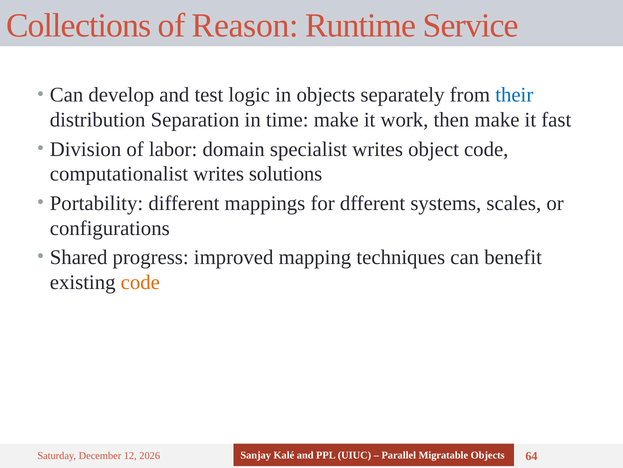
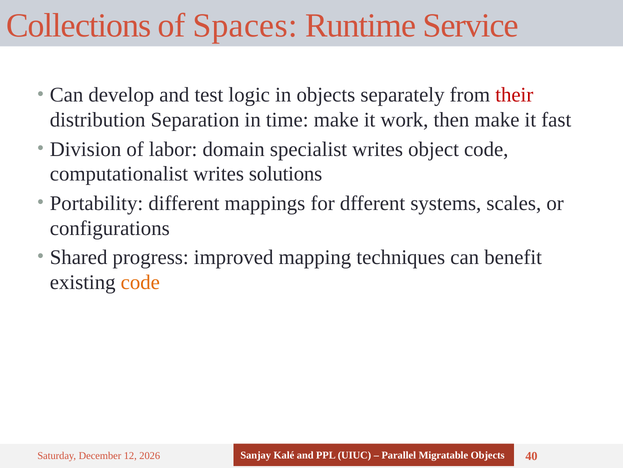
Reason: Reason -> Spaces (245, 26)
their colour: blue -> red (514, 95)
64: 64 -> 40 (531, 455)
